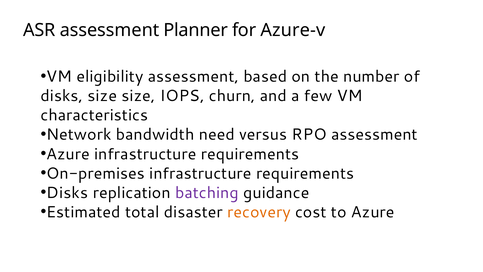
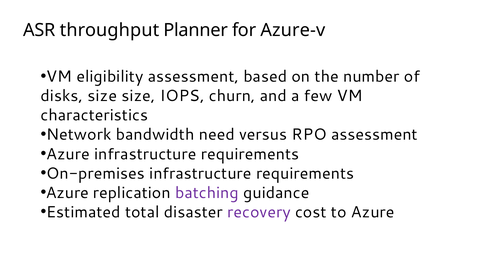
ASR assessment: assessment -> throughput (109, 30)
Disks: Disks -> Azure (67, 192)
recovery colour: orange -> purple (259, 212)
